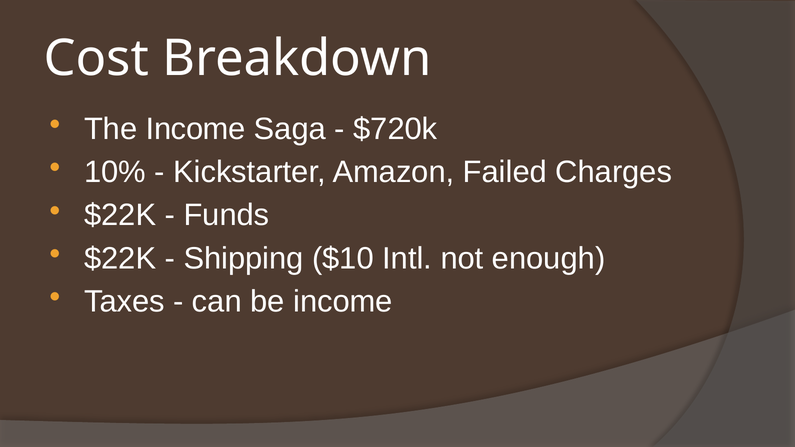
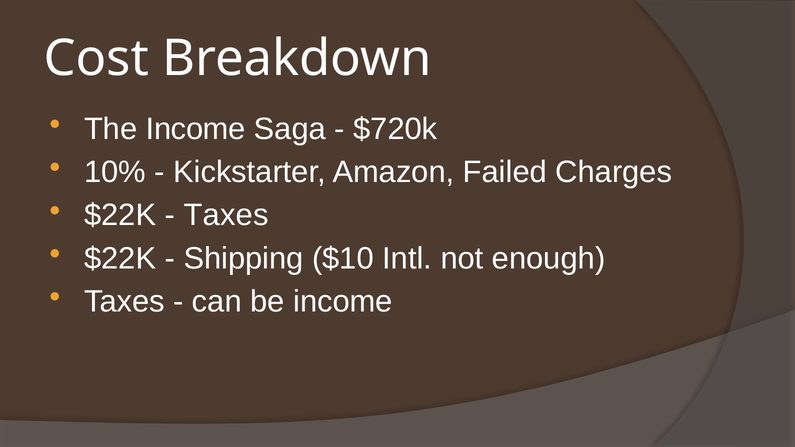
Funds: Funds -> Taxes (226, 215)
